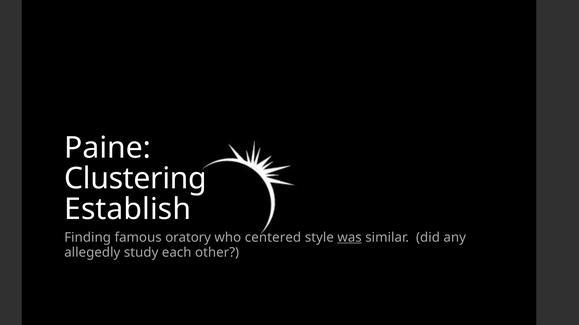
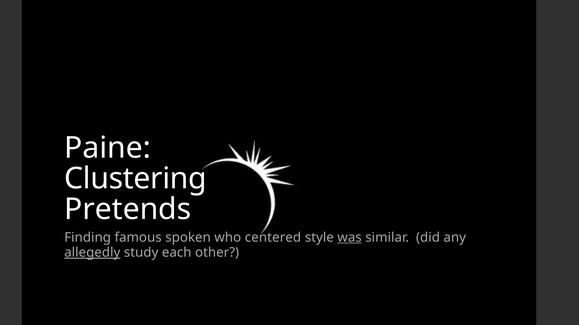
Establish: Establish -> Pretends (128, 210)
oratory: oratory -> spoken (188, 238)
allegedly underline: none -> present (92, 253)
